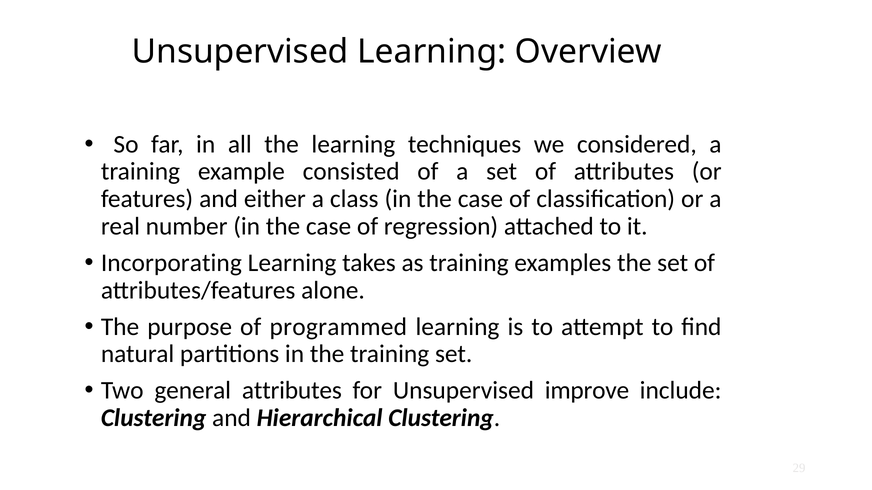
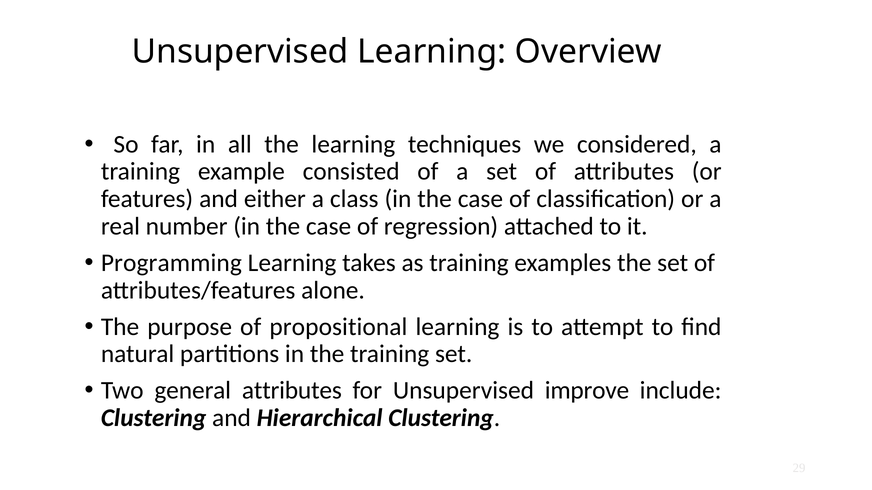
Incorporating: Incorporating -> Programming (171, 263)
programmed: programmed -> propositional (338, 327)
